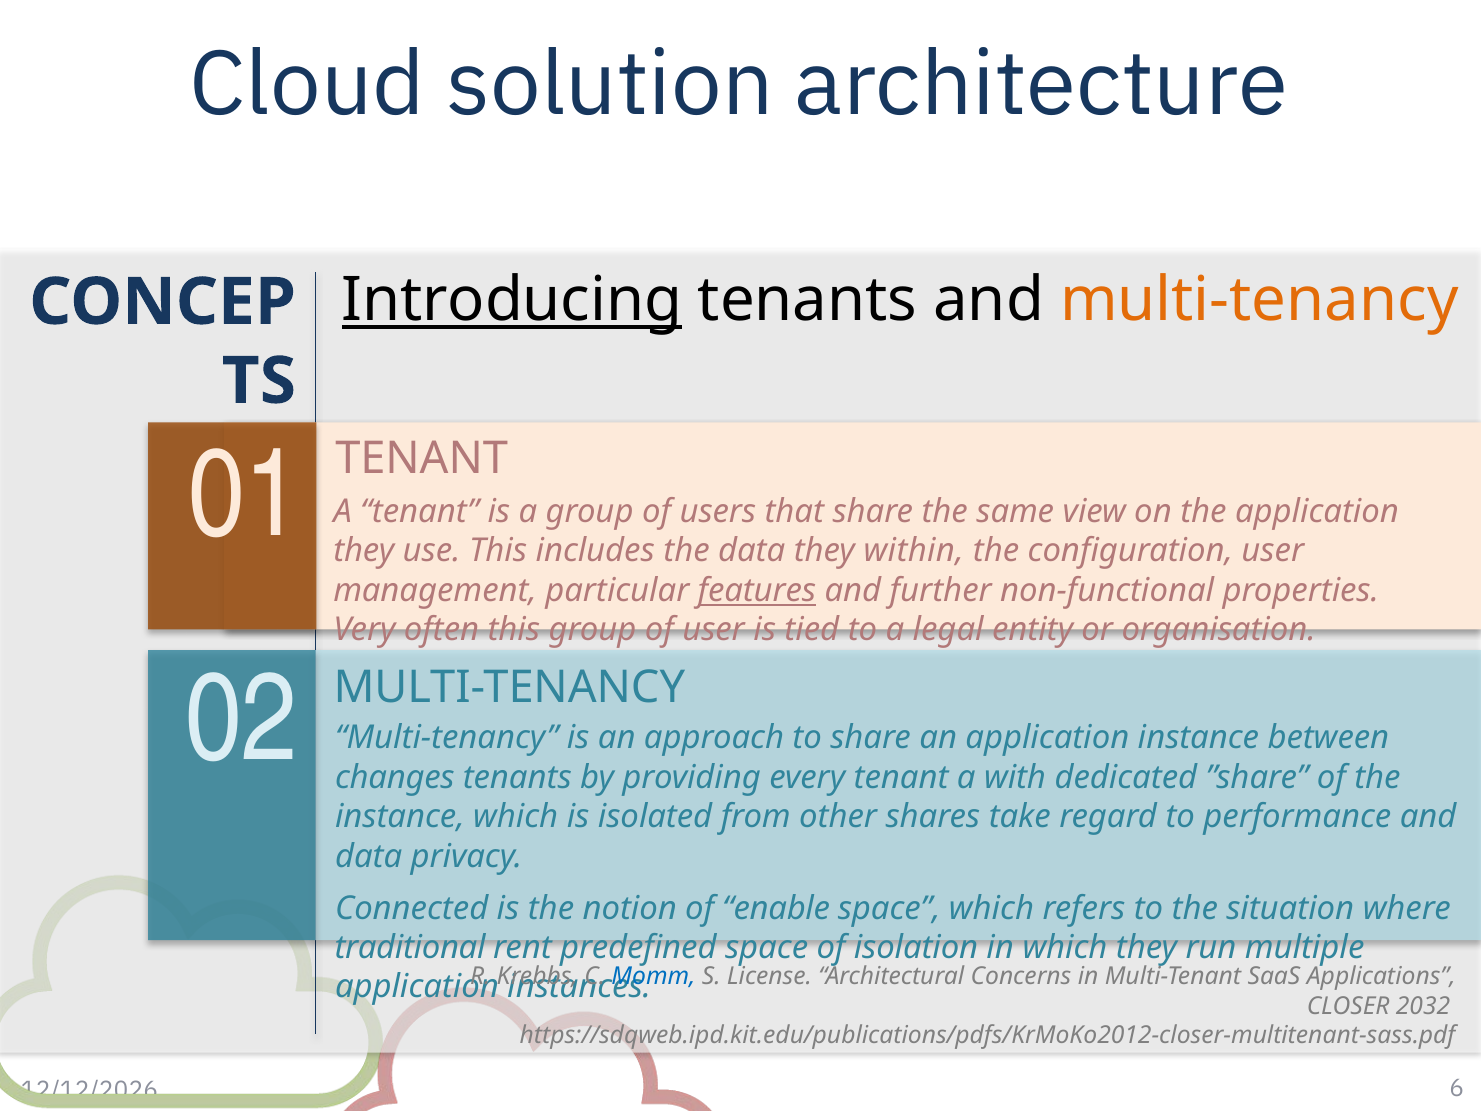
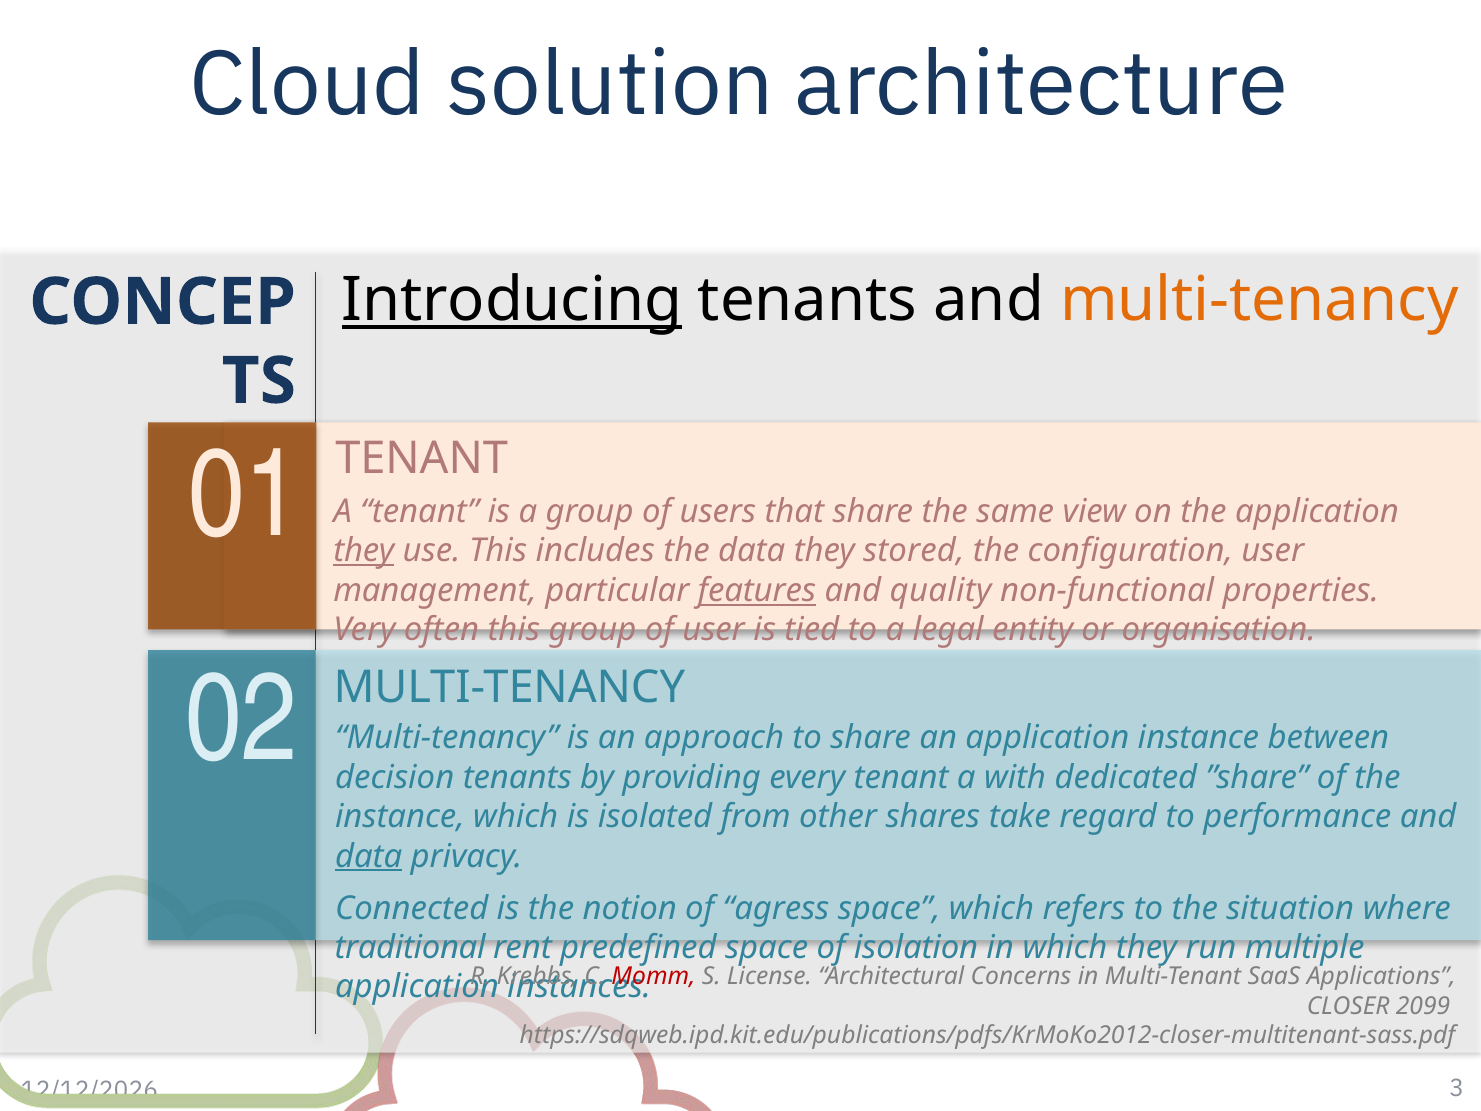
they underline: none -> present (364, 551)
within: within -> stored (914, 551)
further: further -> quality (941, 590)
changes: changes -> decision (395, 777)
data underline: none -> present (369, 856)
enable: enable -> agress (776, 908)
Momm colour: blue -> red (653, 976)
2032: 2032 -> 2099 (1423, 1006)
6: 6 -> 3 (1457, 1088)
